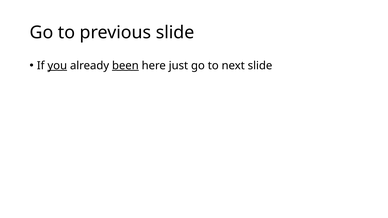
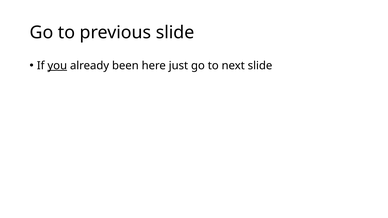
been underline: present -> none (125, 66)
